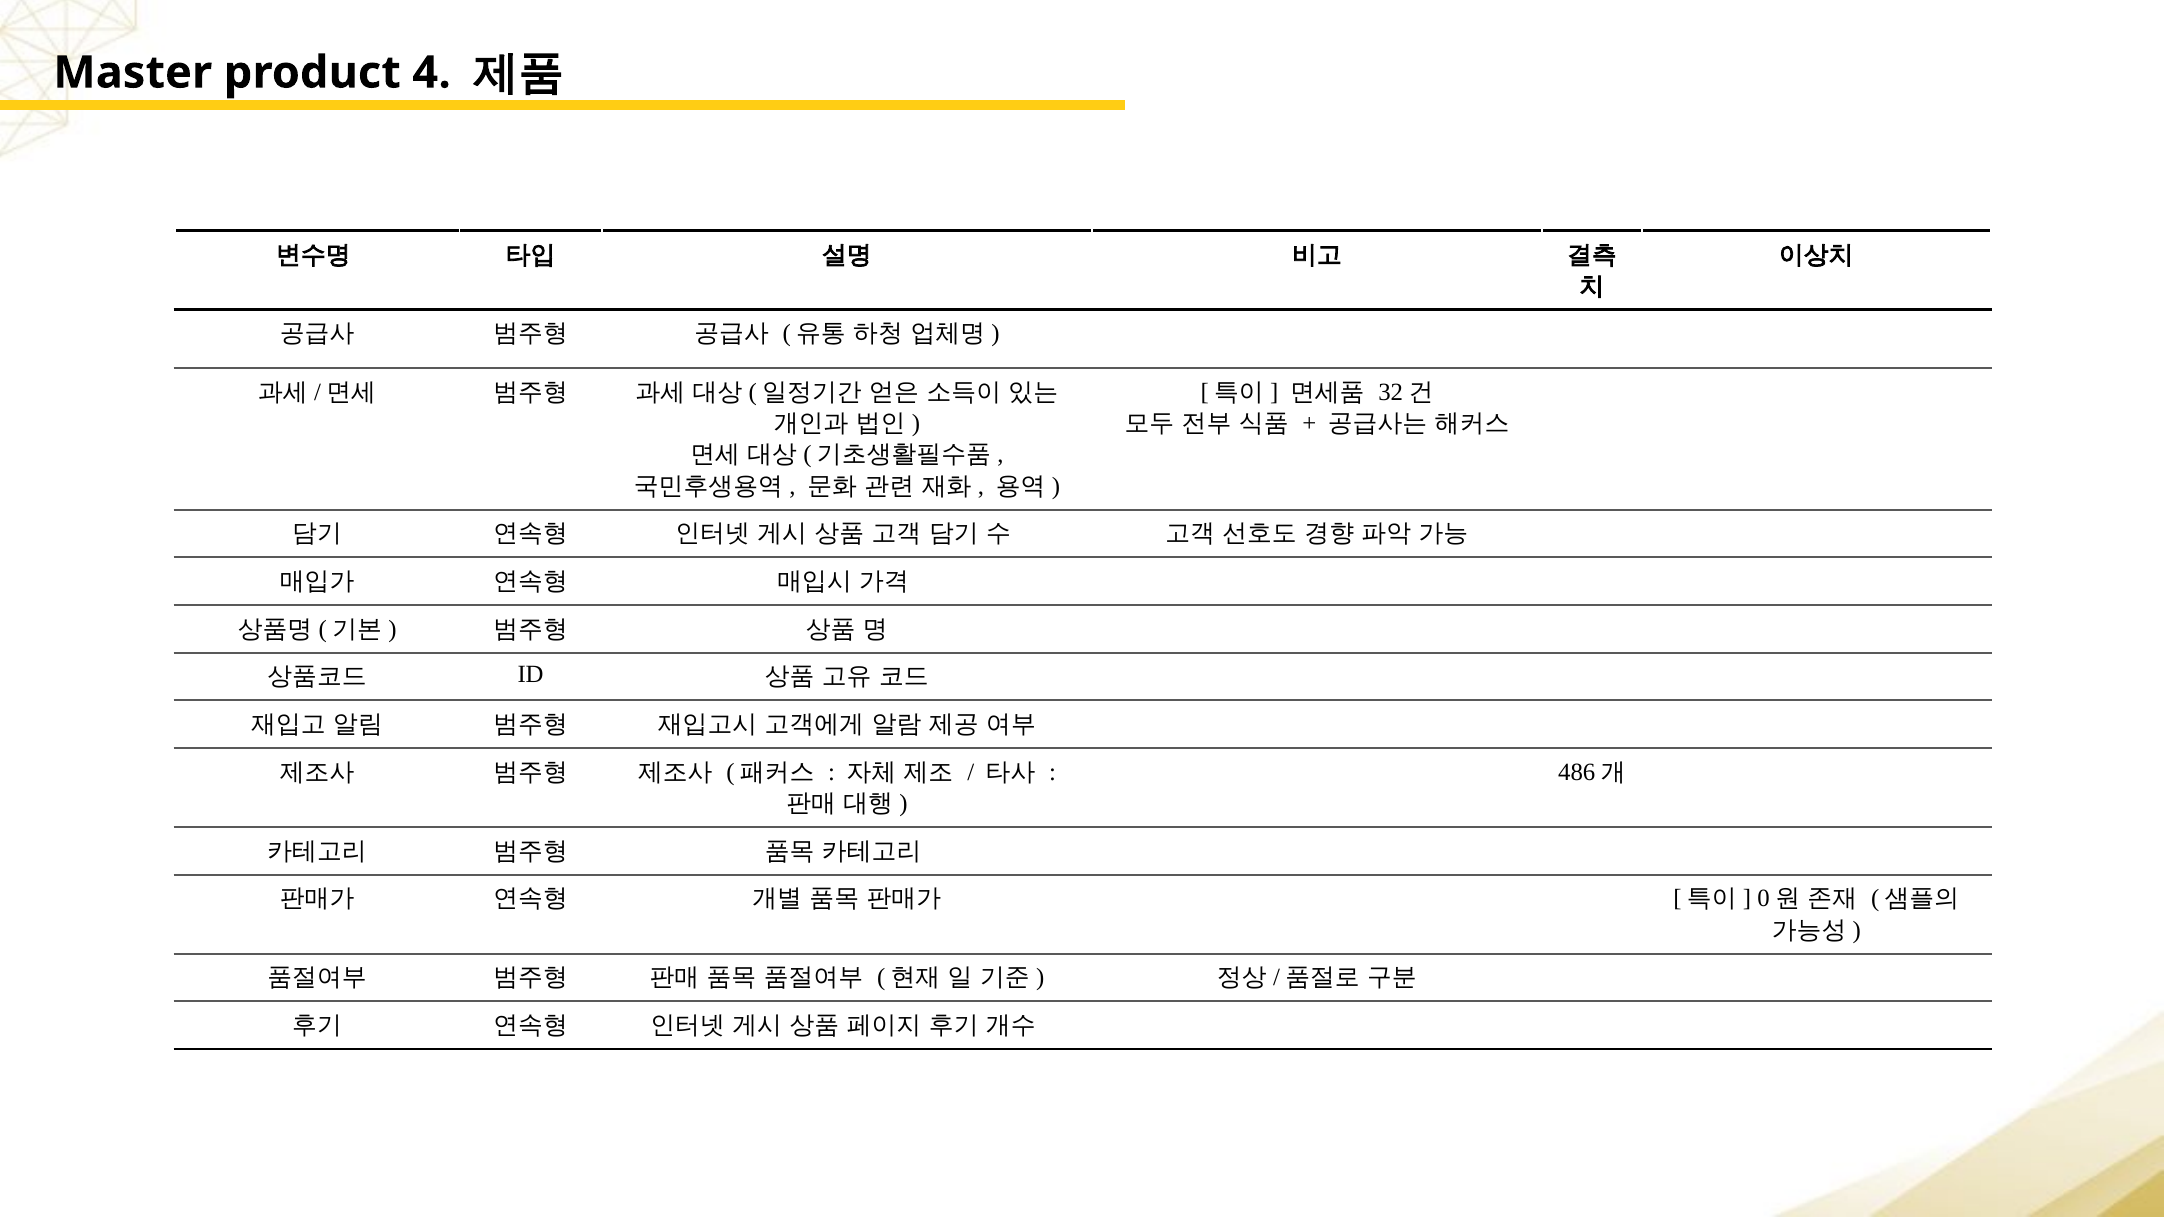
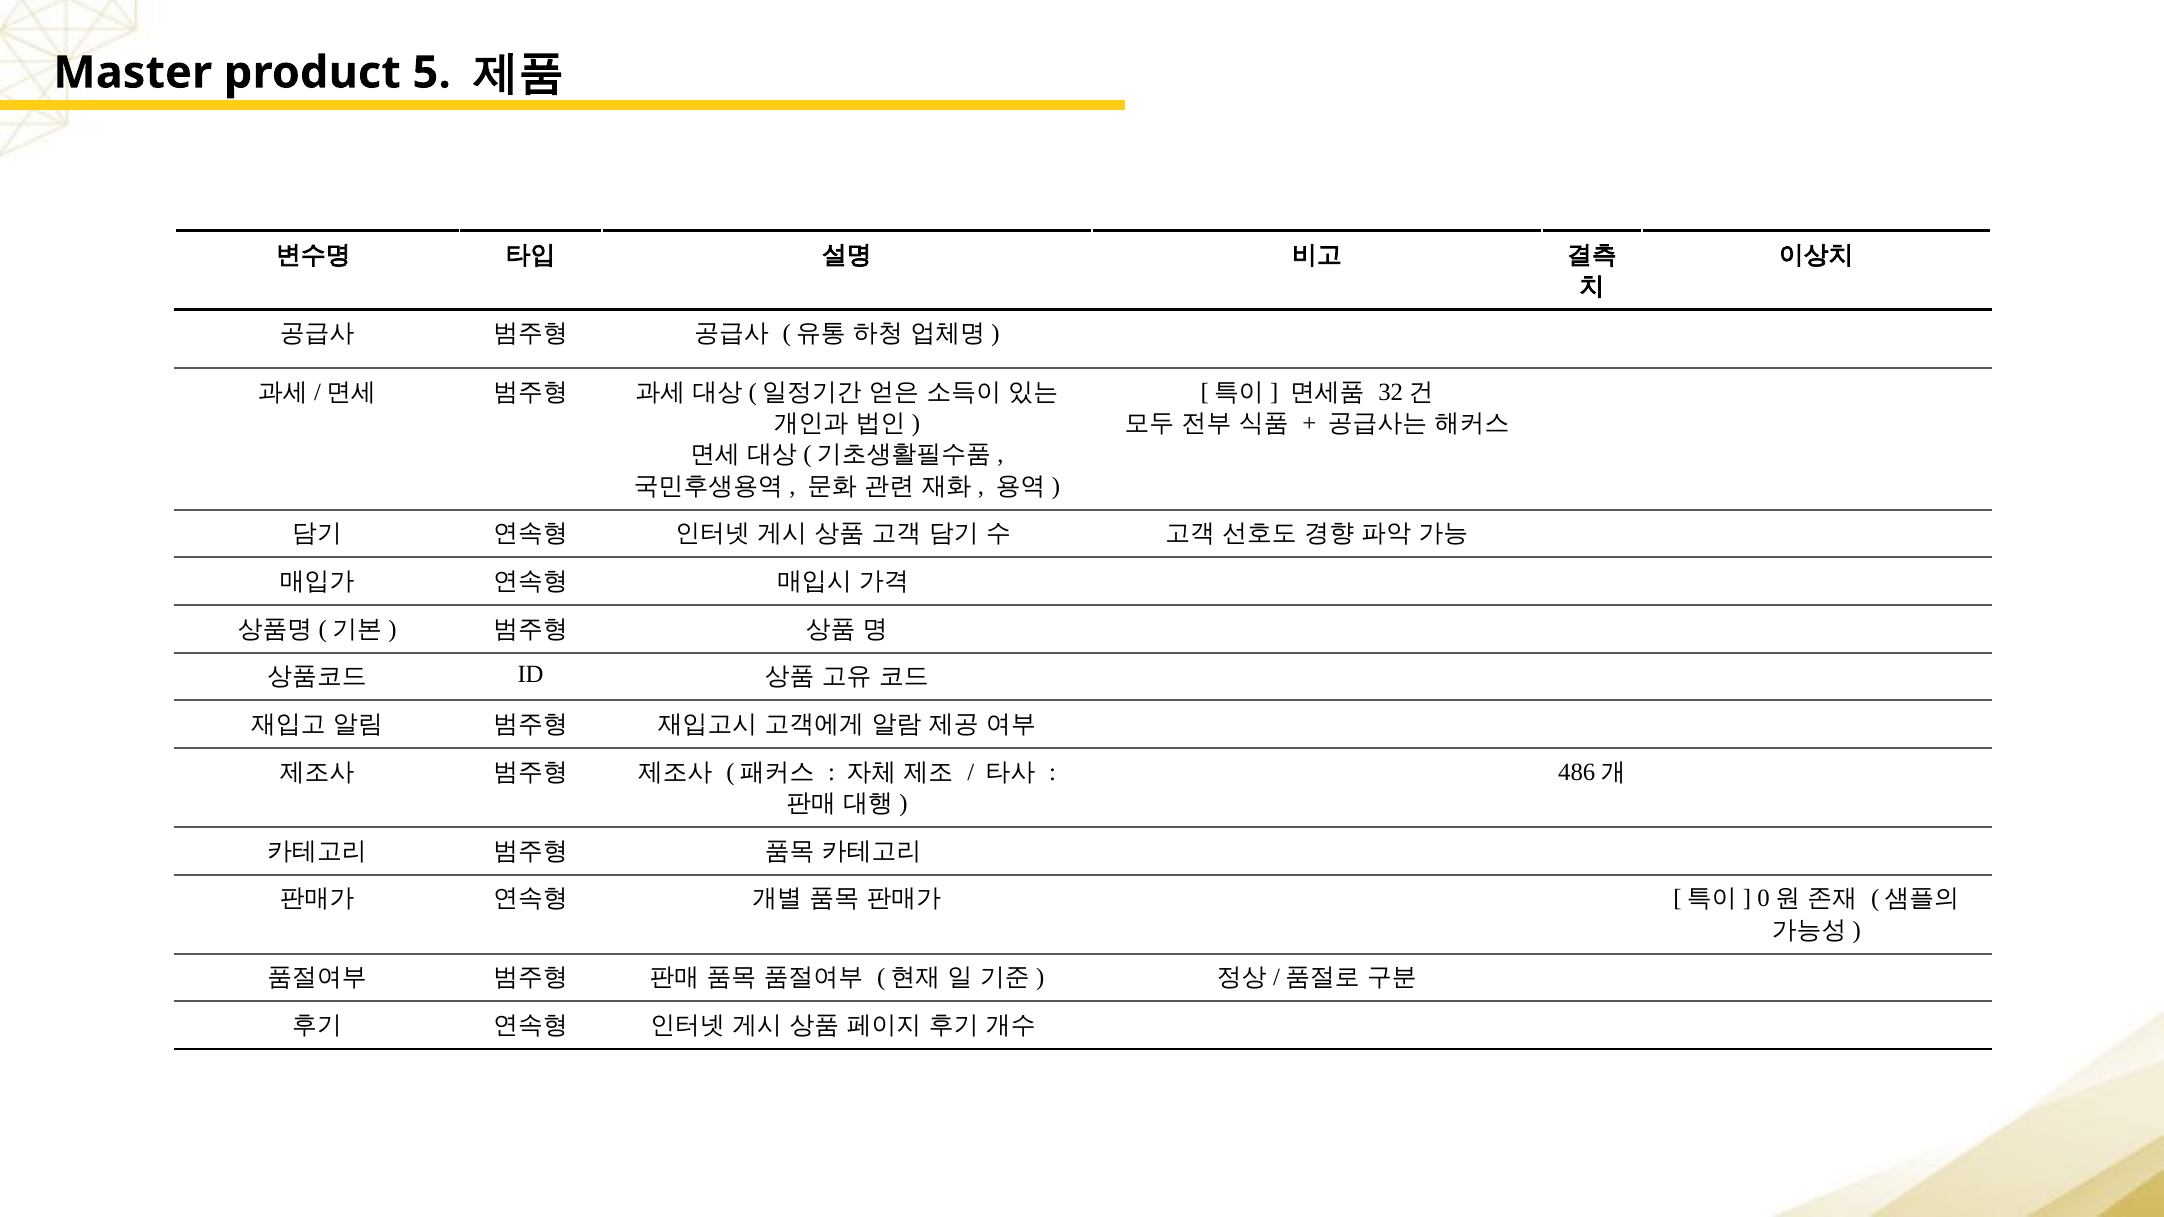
4: 4 -> 5 (432, 73)
